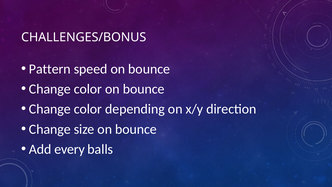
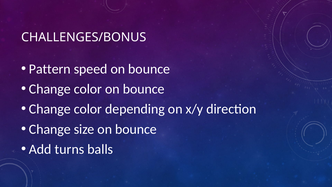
every: every -> turns (69, 149)
